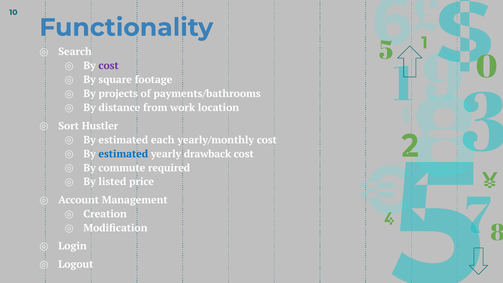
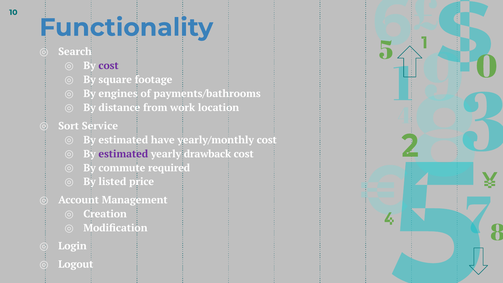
projects: projects -> engines (118, 94)
Hustler: Hustler -> Service (100, 126)
each: each -> have (163, 140)
estimated colour: blue -> purple (123, 154)
